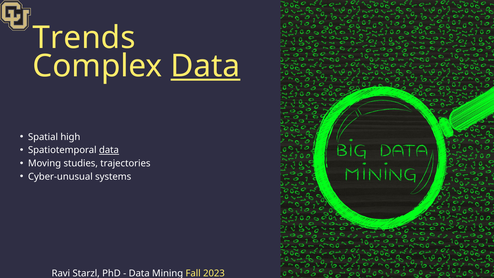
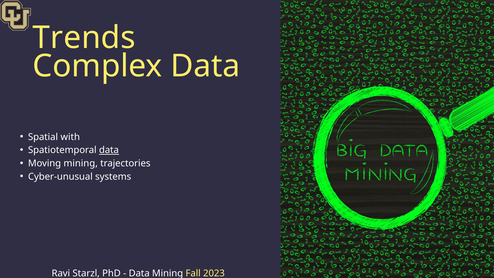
Data underline: present -> none (205, 66)
high: high -> with (70, 137)
Moving studies: studies -> mining (81, 163)
